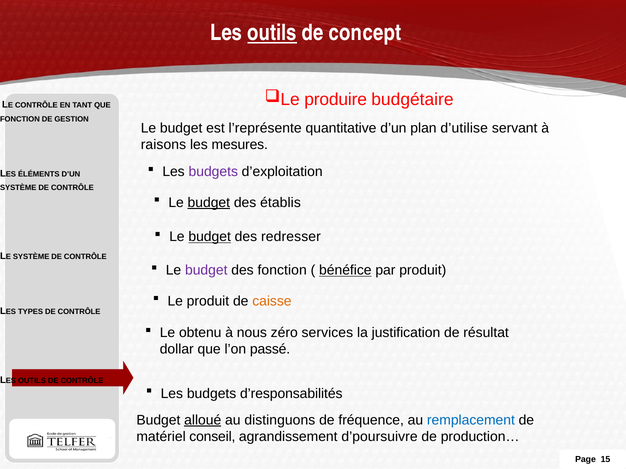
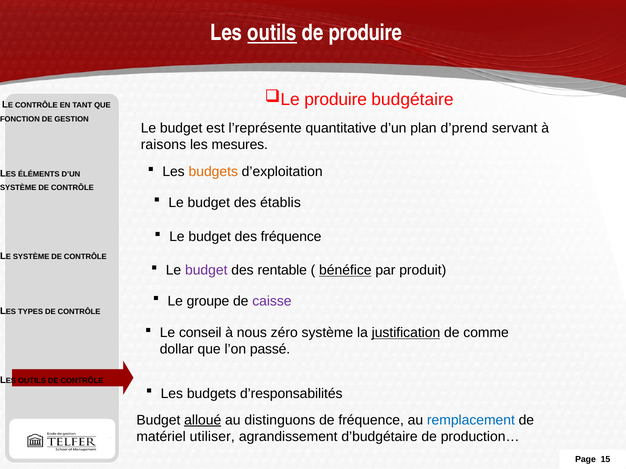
de concept: concept -> produire (365, 33)
d’utilise: d’utilise -> d’prend (464, 128)
budgets colour: purple -> orange (213, 172)
budget underline: present -> none (209, 203)
budget underline: present -> none (210, 237)
des redresser: redresser -> fréquence (291, 237)
des fonction: fonction -> rentable (282, 271)
Le produit: produit -> groupe (208, 301)
caisse colour: orange -> purple (272, 301)
obtenu: obtenu -> conseil (200, 333)
zéro services: services -> système (327, 333)
justification underline: none -> present (406, 333)
résultat: résultat -> comme (486, 333)
conseil: conseil -> utiliser (212, 437)
d’poursuivre: d’poursuivre -> d’budgétaire (380, 437)
